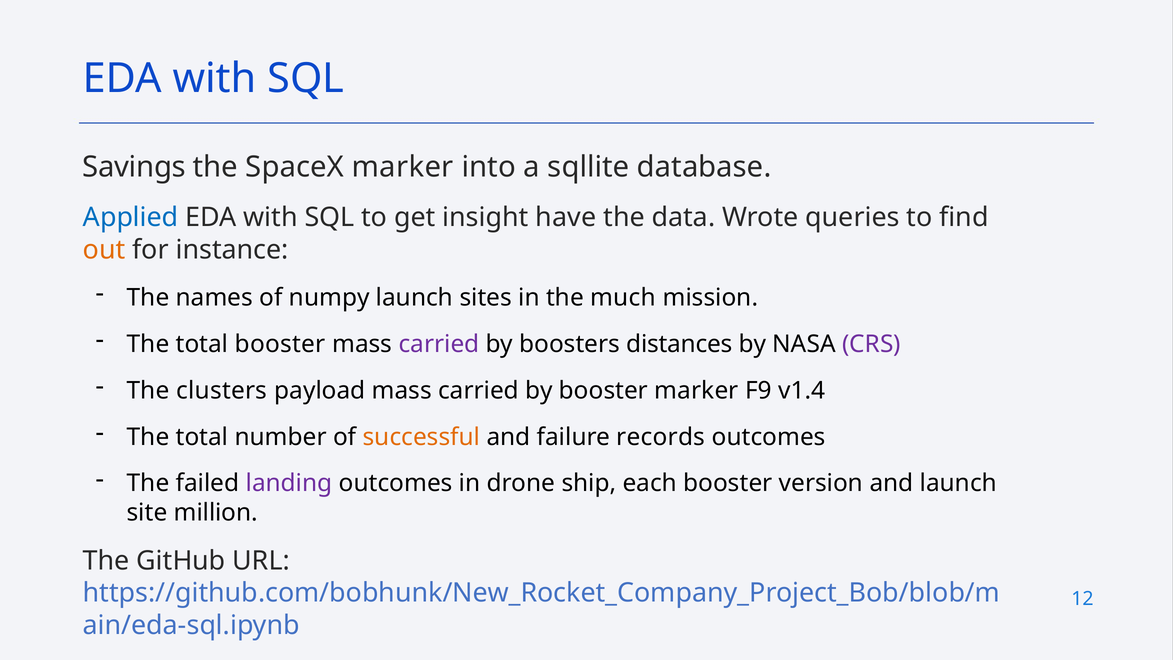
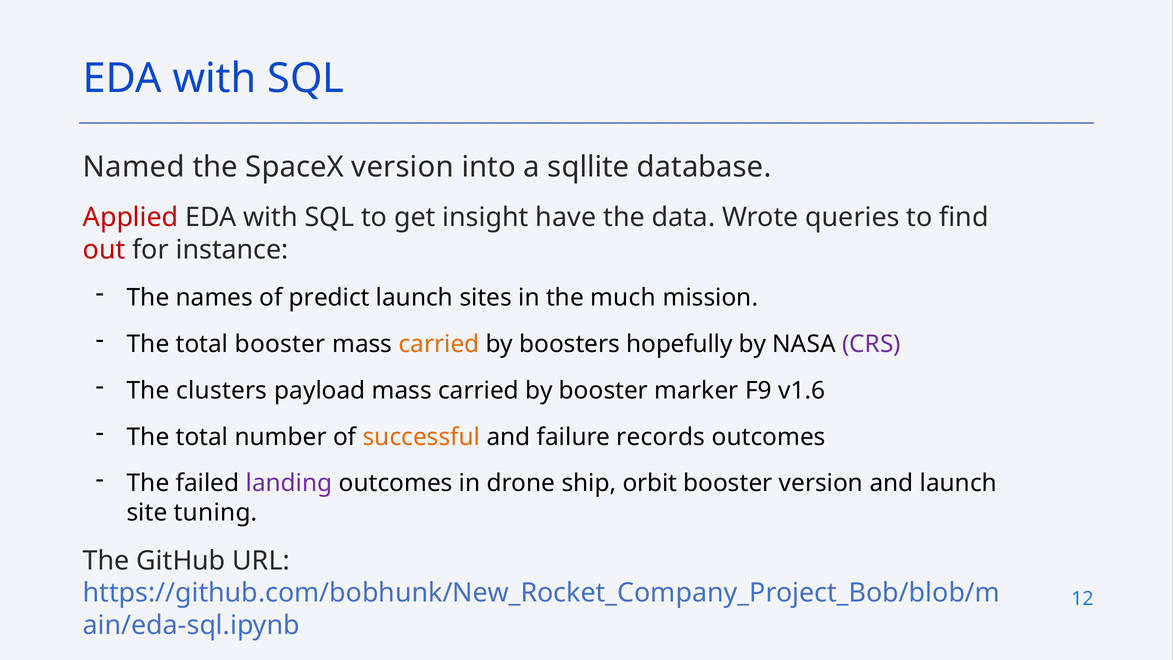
Savings: Savings -> Named (134, 167)
SpaceX marker: marker -> version (403, 167)
Applied colour: blue -> red (131, 218)
out colour: orange -> red (104, 250)
numpy: numpy -> predict (329, 297)
carried colour: purple -> orange (439, 344)
distances: distances -> hopefully (680, 344)
v1.4: v1.4 -> v1.6 (802, 390)
each: each -> orbit (650, 483)
million: million -> tuning (216, 513)
